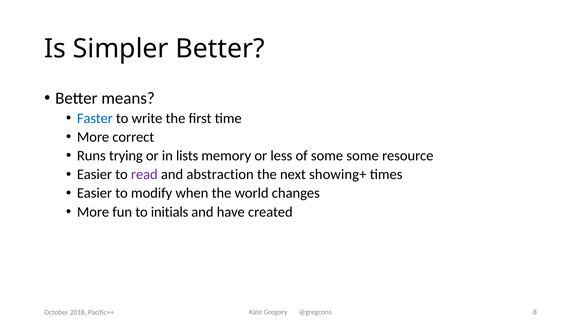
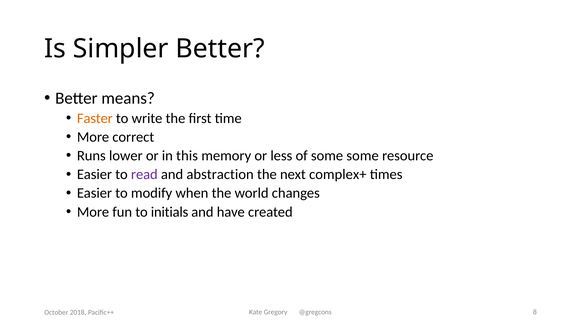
Faster colour: blue -> orange (95, 118)
trying: trying -> lower (126, 156)
lists: lists -> this (187, 156)
showing+: showing+ -> complex+ (338, 174)
